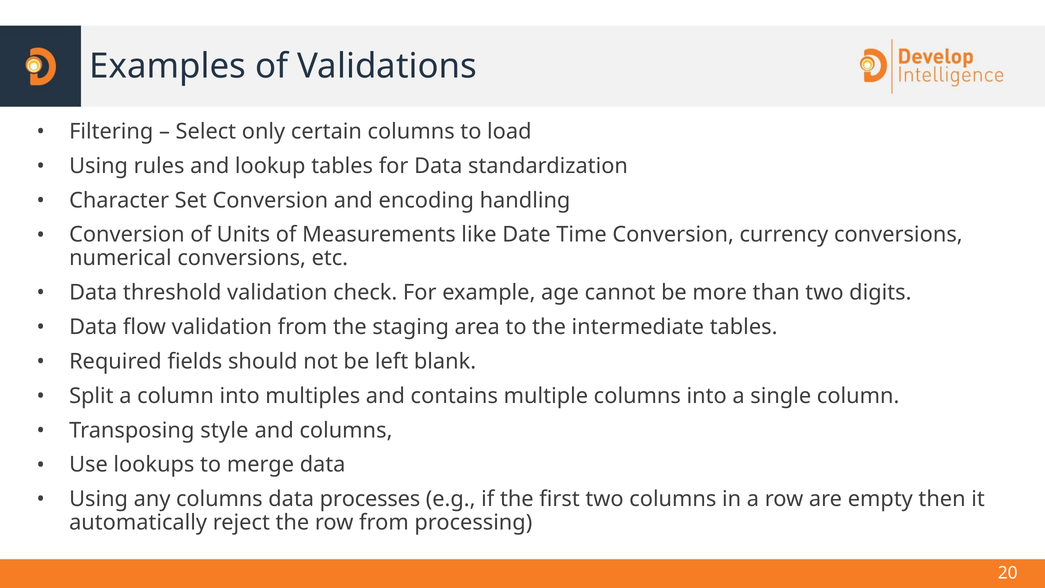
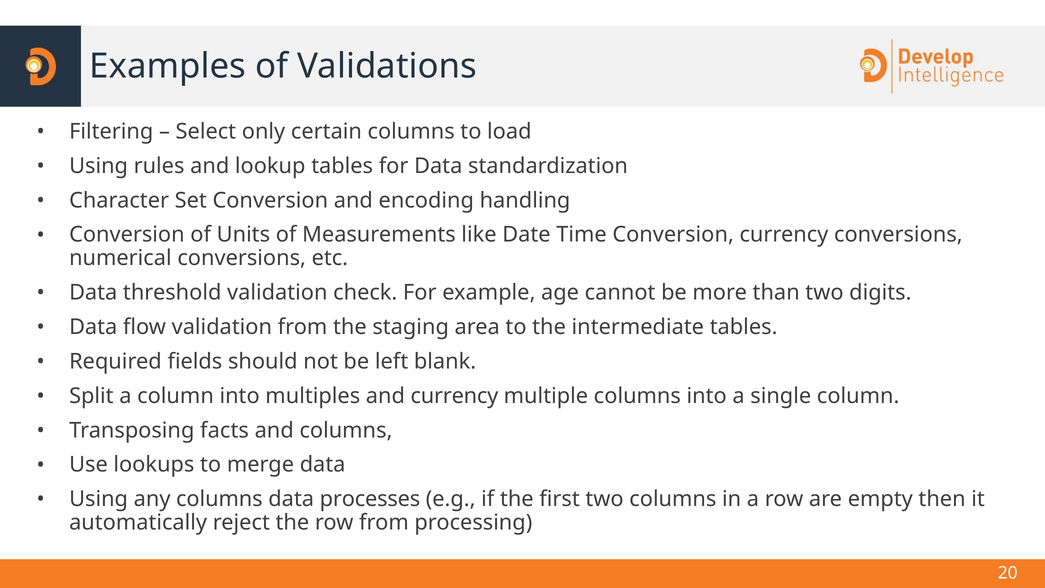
and contains: contains -> currency (454, 396)
style: style -> facts (225, 430)
